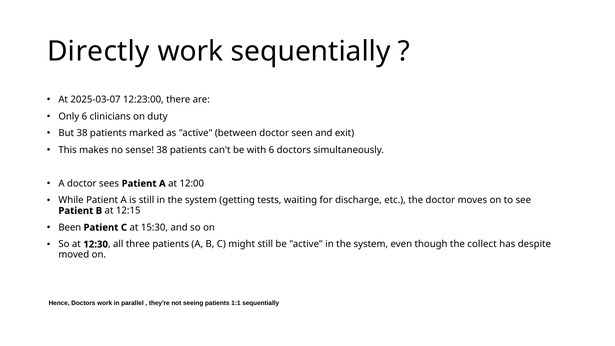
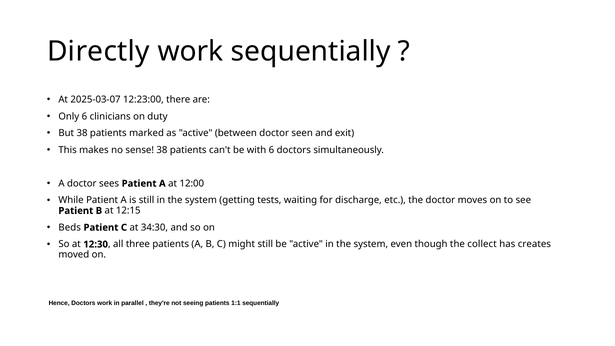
Been: Been -> Beds (70, 227)
15:30: 15:30 -> 34:30 (154, 227)
despite: despite -> creates (534, 244)
